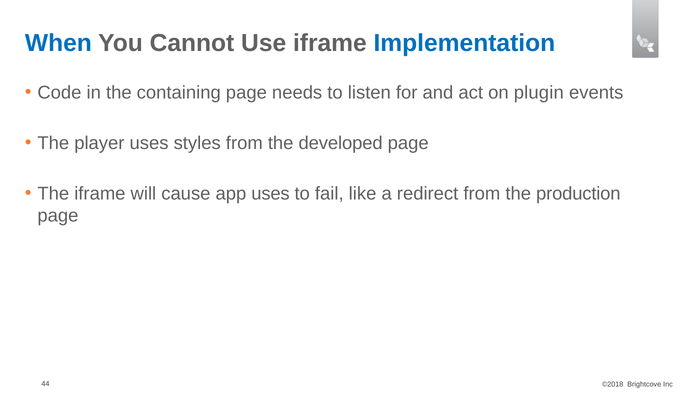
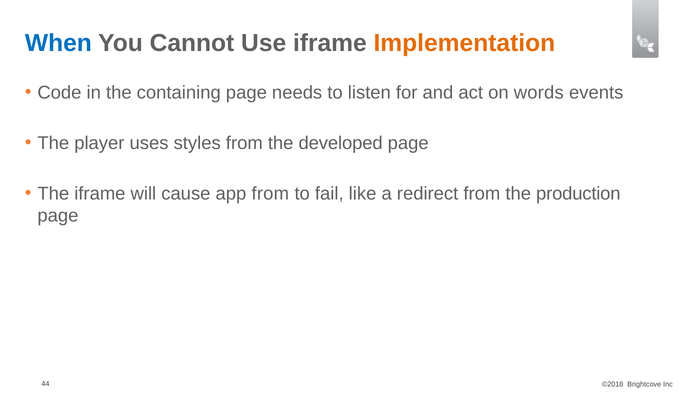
Implementation colour: blue -> orange (464, 43)
plugin: plugin -> words (539, 93)
app uses: uses -> from (270, 193)
